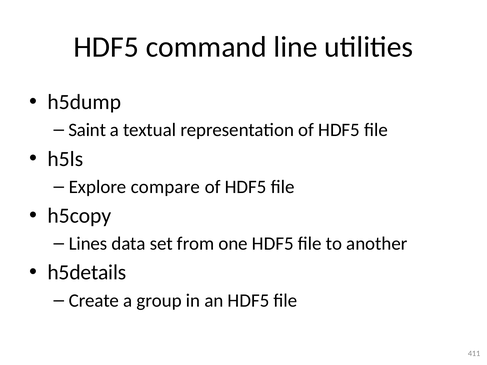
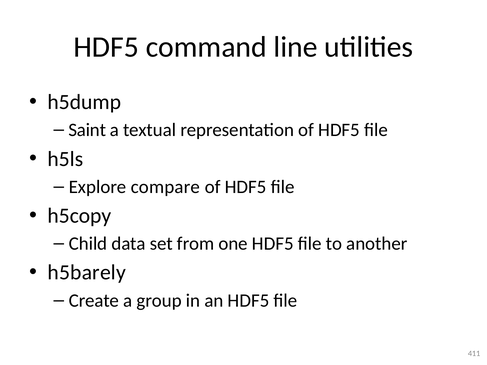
Lines: Lines -> Child (88, 244)
h5details: h5details -> h5barely (87, 273)
